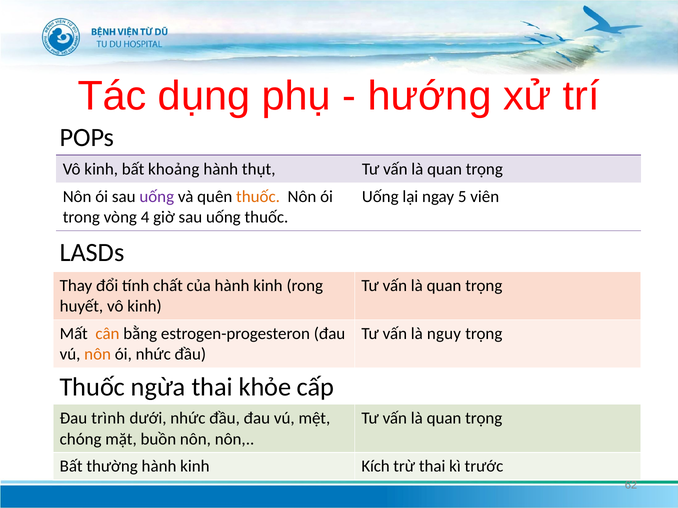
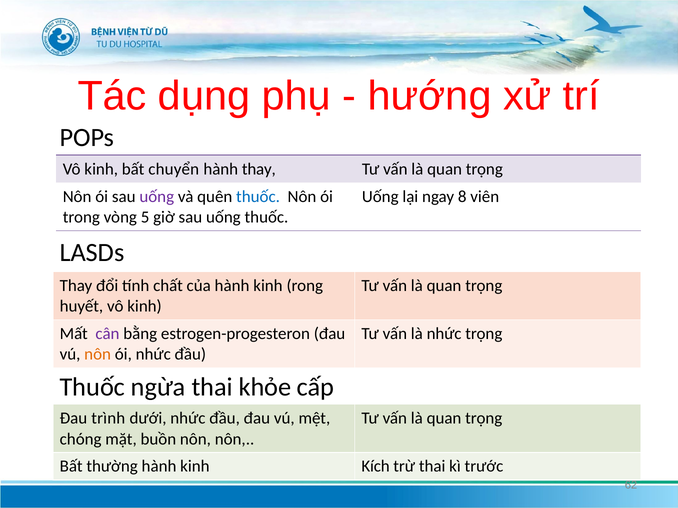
khoảng: khoảng -> chuyển (174, 169)
hành thụt: thụt -> thay (259, 169)
thuốc colour: orange -> blue (258, 197)
5: 5 -> 8 (462, 197)
4: 4 -> 5 (145, 217)
cân colour: orange -> purple (107, 334)
là nguy: nguy -> nhức (444, 334)
